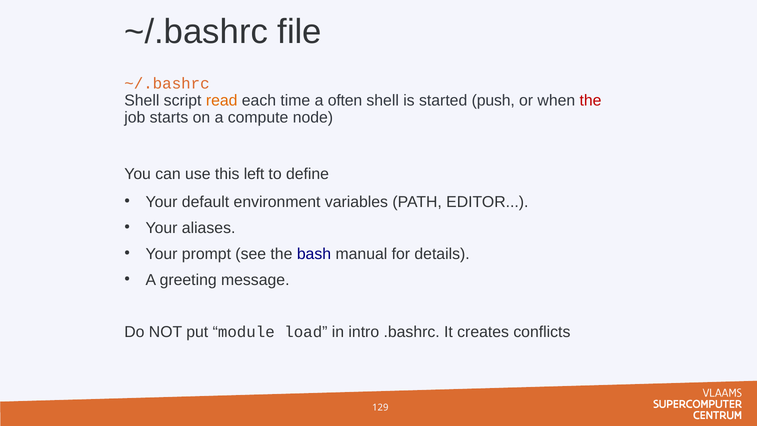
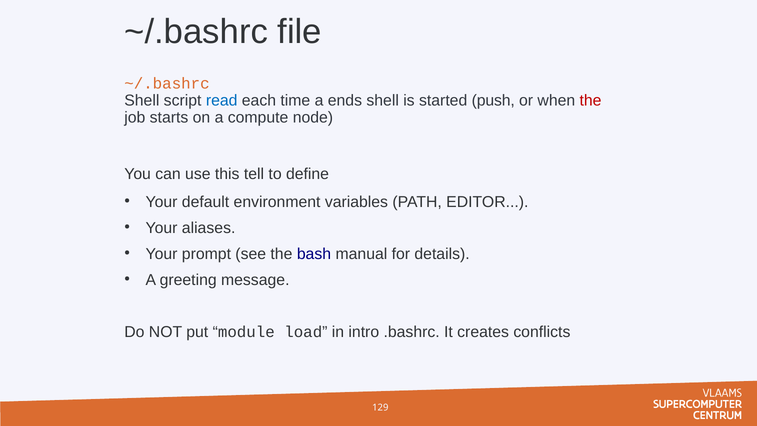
read colour: orange -> blue (222, 100)
often: often -> ends (345, 100)
left: left -> tell (254, 174)
